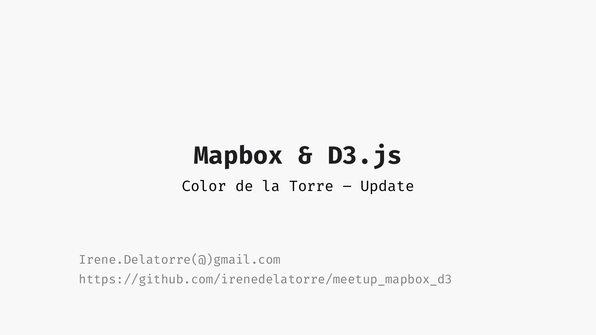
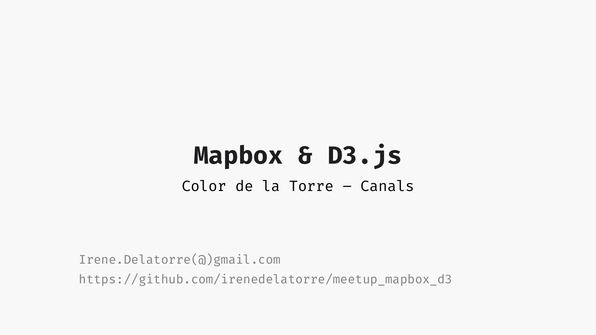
Update: Update -> Canals (387, 186)
